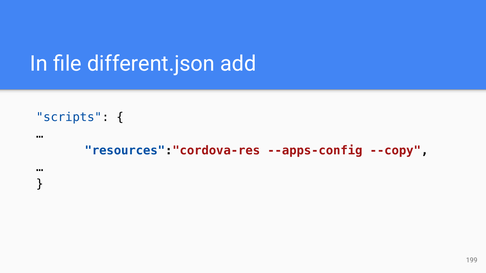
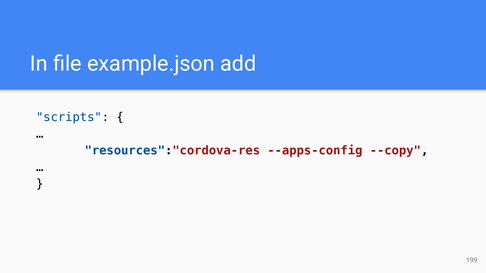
different.json: different.json -> example.json (151, 64)
